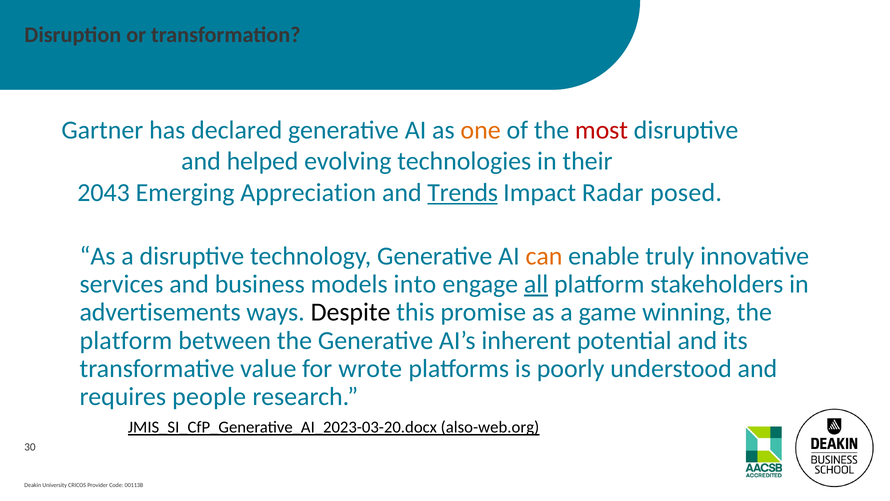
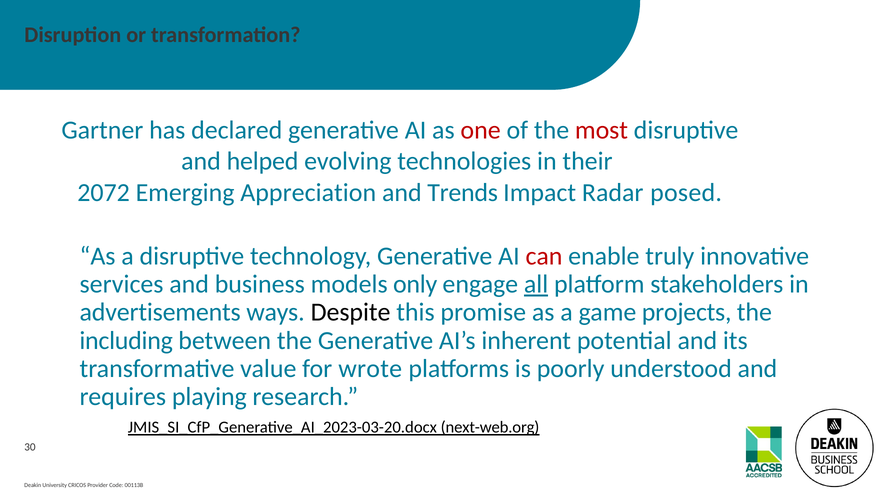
one colour: orange -> red (481, 130)
2043: 2043 -> 2072 (104, 192)
Trends underline: present -> none (463, 192)
can colour: orange -> red (544, 256)
into: into -> only (415, 284)
winning: winning -> projects (687, 312)
platform: platform -> including (126, 340)
people: people -> playing (209, 396)
also-web.org: also-web.org -> next-web.org (490, 427)
